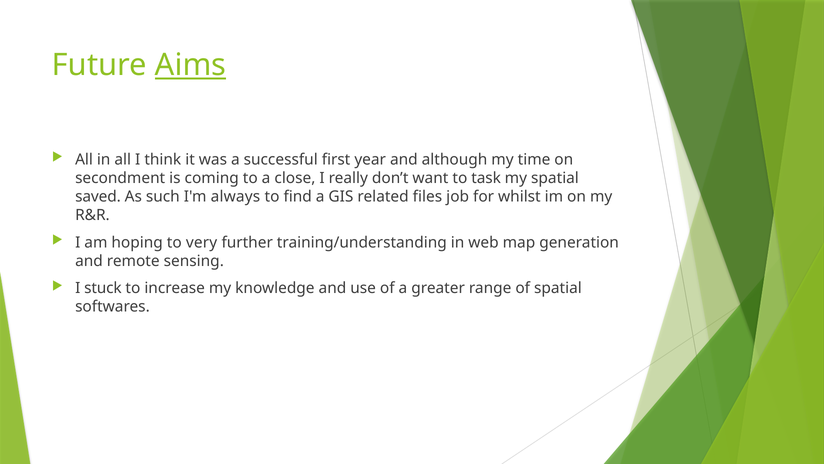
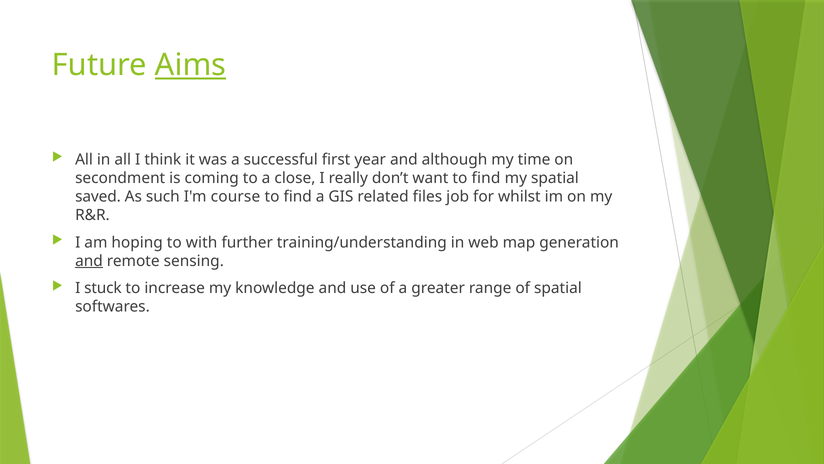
want to task: task -> find (486, 178)
always: always -> course (235, 197)
very: very -> with (202, 242)
and underline: none -> present (89, 261)
